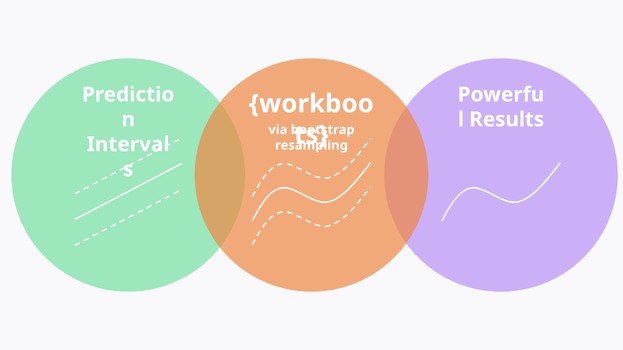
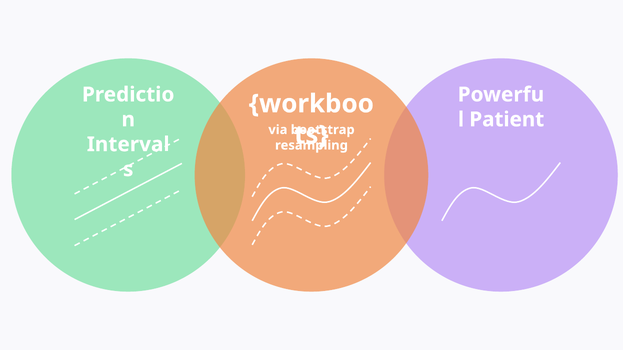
Results: Results -> Patient (507, 120)
